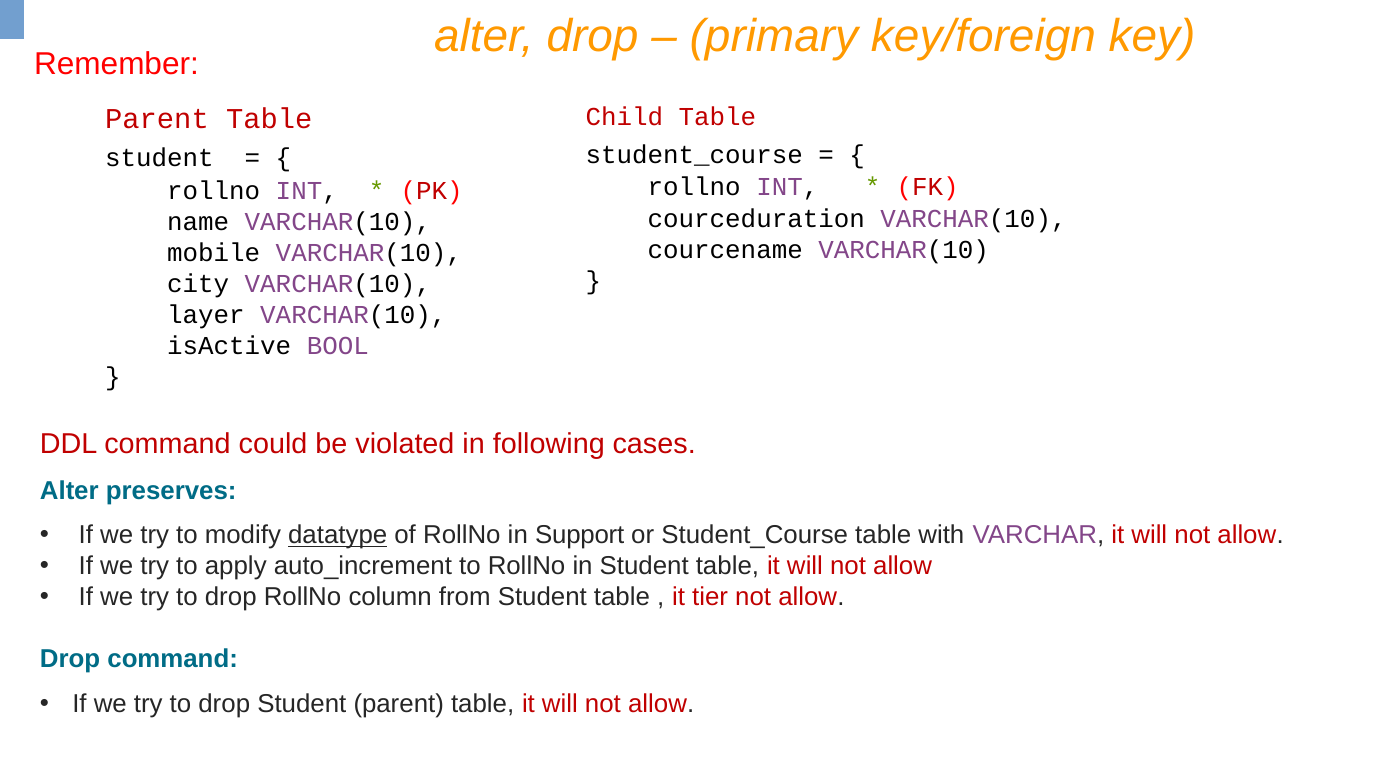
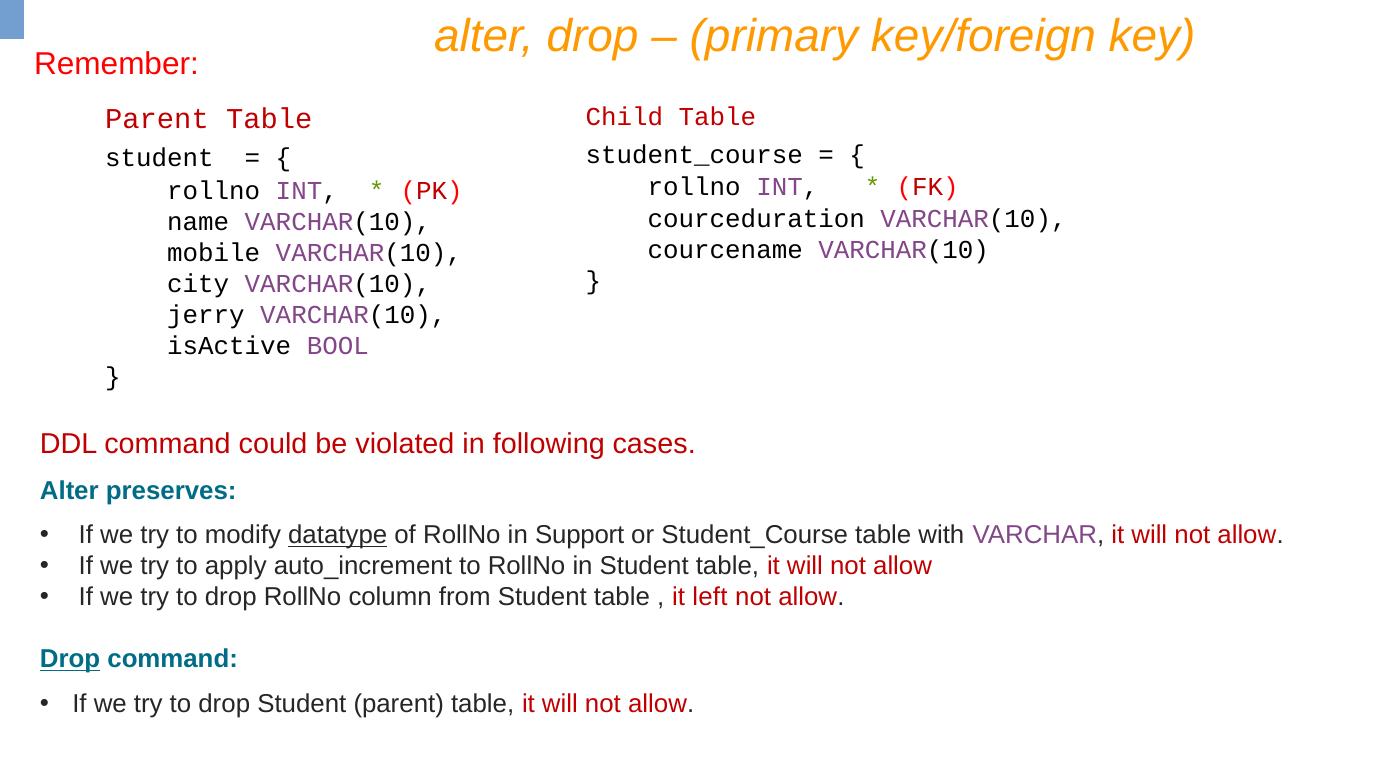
layer: layer -> jerry (206, 315)
tier: tier -> left (710, 598)
Drop underline: none -> present (70, 660)
